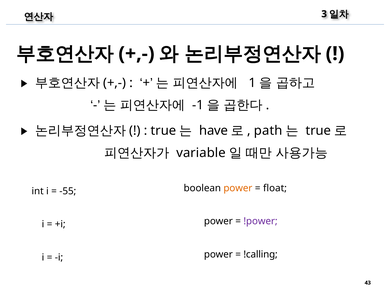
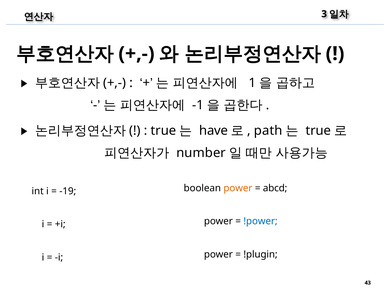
variable: variable -> number (201, 153)
float: float -> abcd (275, 188)
-55: -55 -> -19 (68, 191)
!power colour: purple -> blue (261, 222)
!calling: !calling -> !plugin (261, 255)
